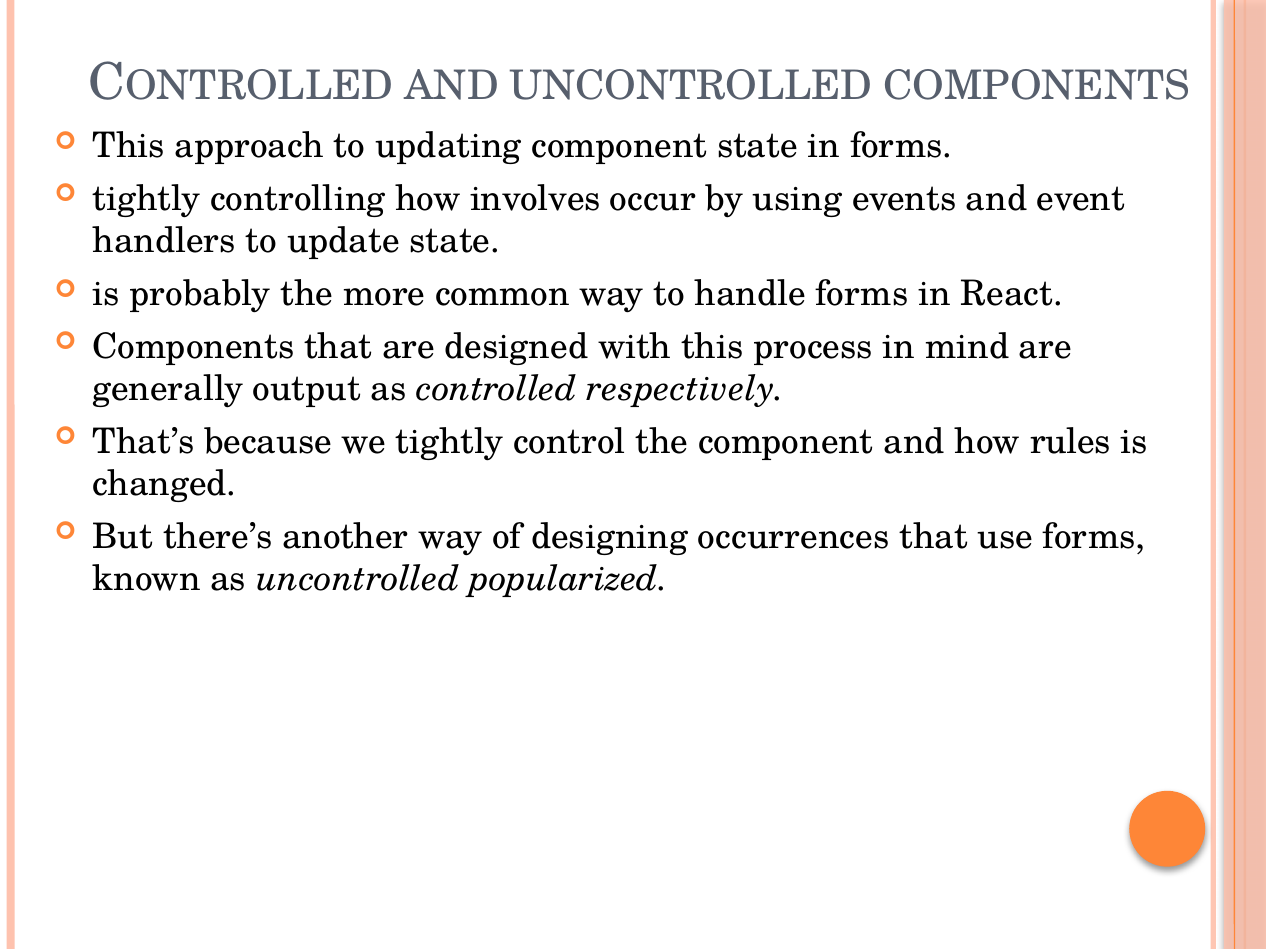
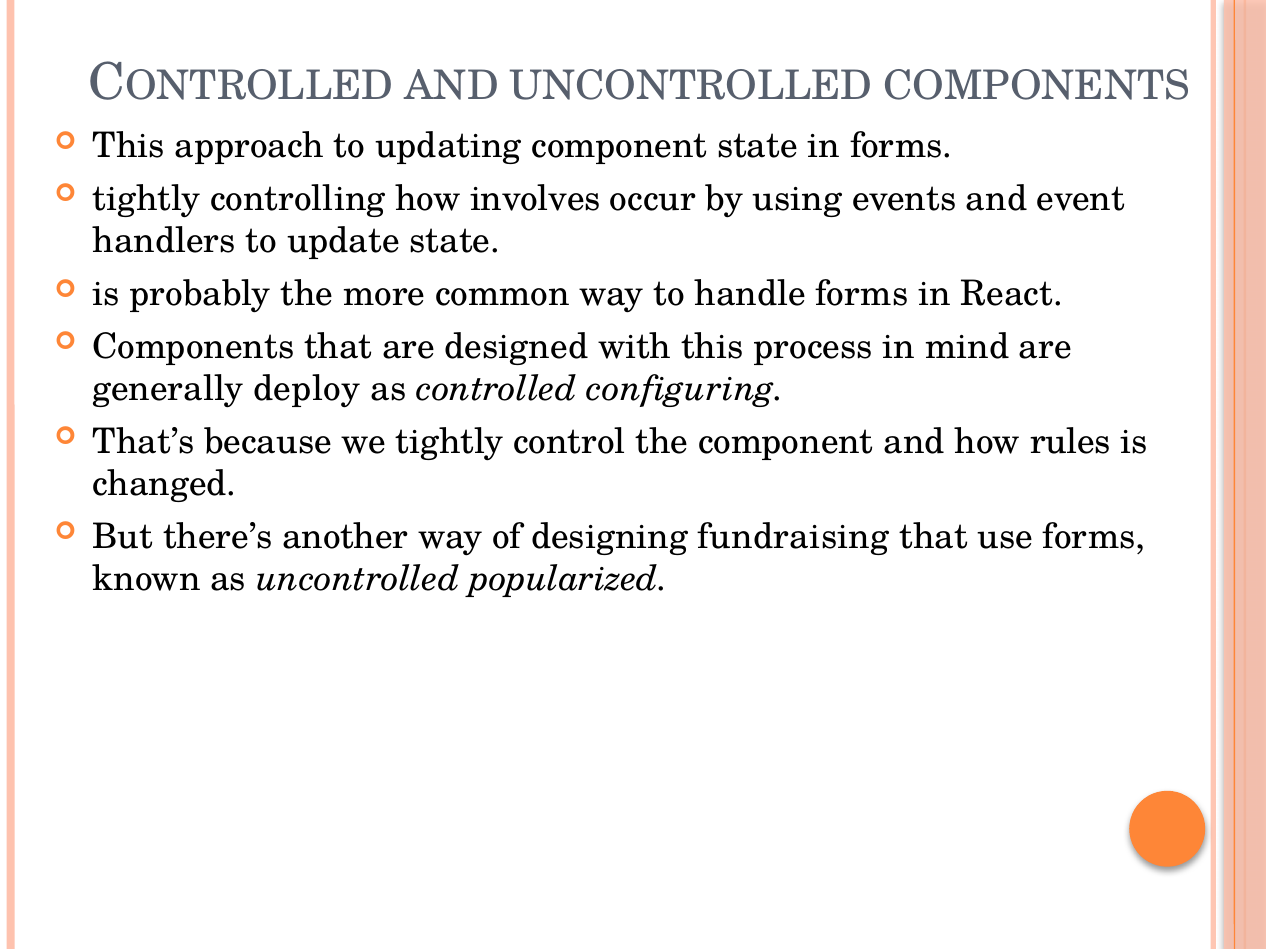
output: output -> deploy (307, 389)
respectively: respectively -> configuring (686, 389)
occurrences: occurrences -> fundraising (794, 537)
